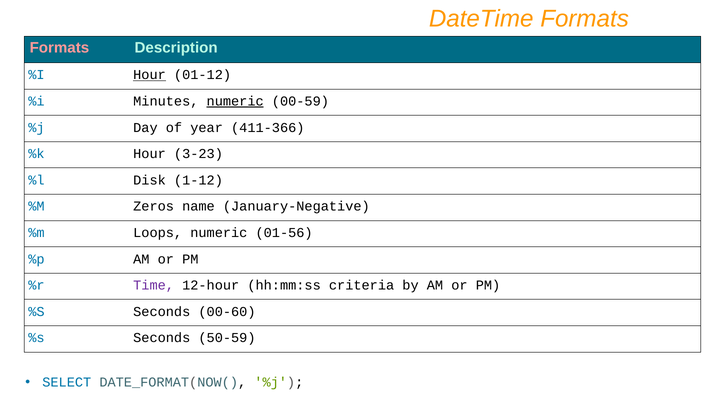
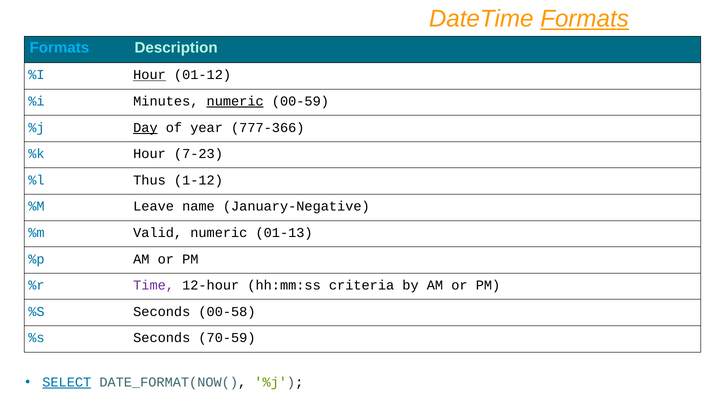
Formats underline: none -> present (585, 19)
Formats colour: pink -> light blue (59, 48)
Day underline: none -> present (145, 128)
411-366: 411-366 -> 777-366 (268, 128)
3-23: 3-23 -> 7-23 (198, 154)
Disk: Disk -> Thus (150, 180)
Zeros: Zeros -> Leave (154, 206)
Loops: Loops -> Valid (158, 233)
01-56: 01-56 -> 01-13 (284, 233)
00-60: 00-60 -> 00-58 (227, 312)
50-59: 50-59 -> 70-59 (227, 338)
SELECT underline: none -> present (67, 382)
